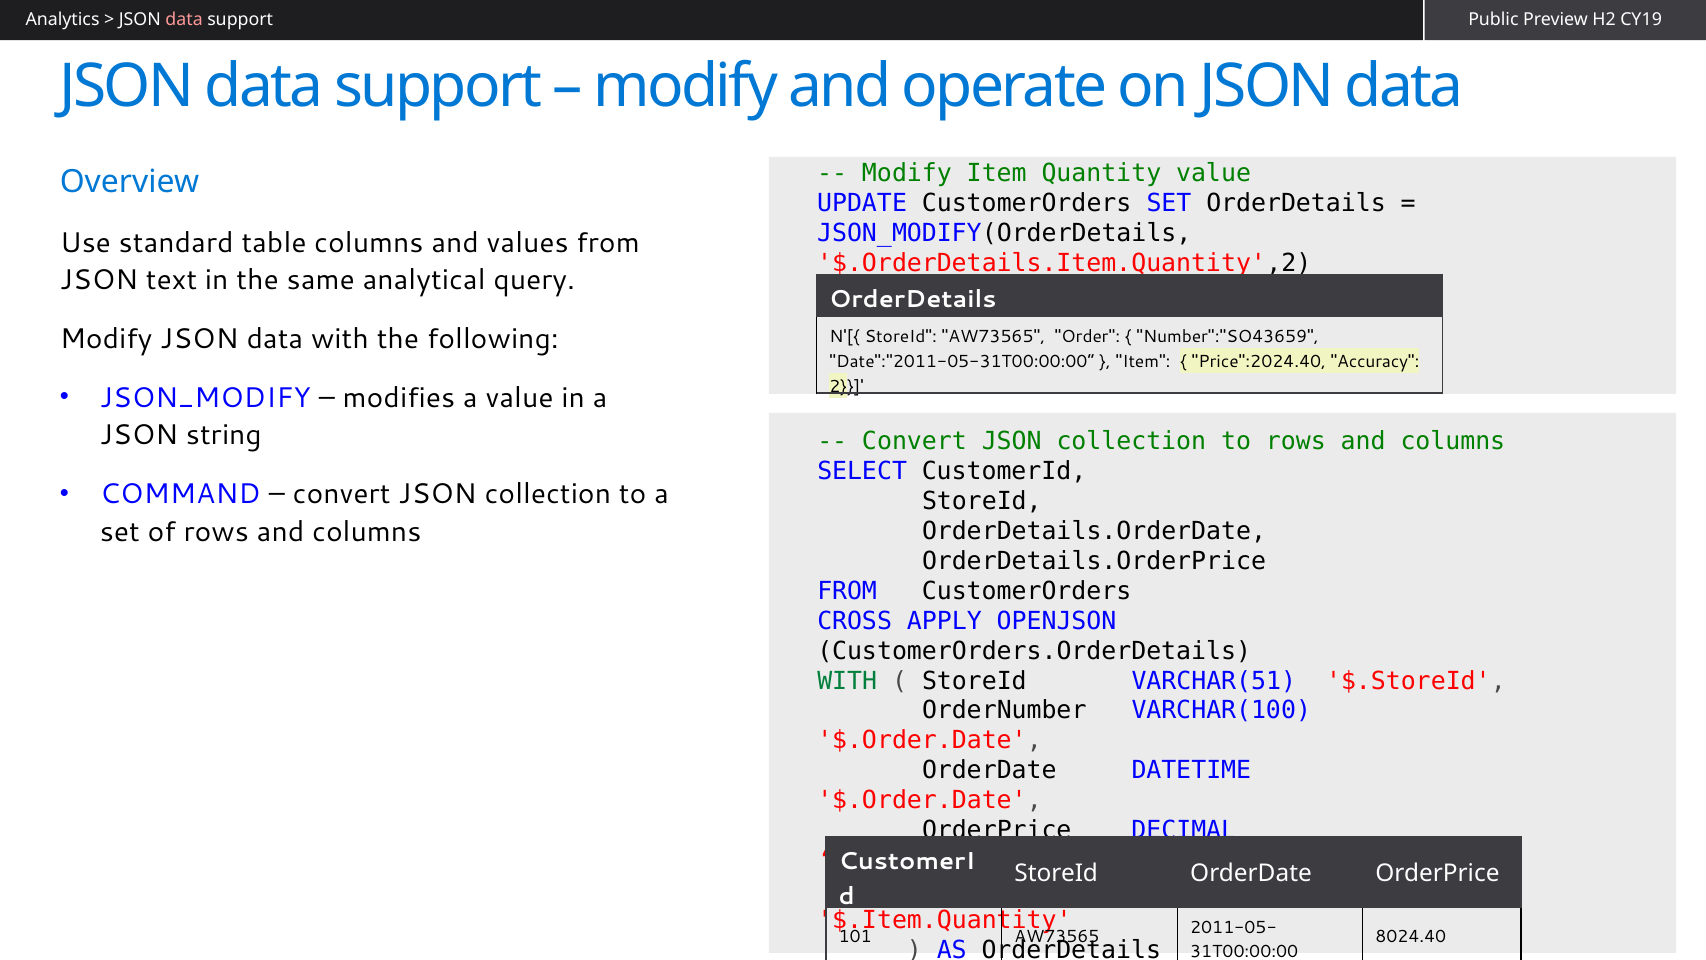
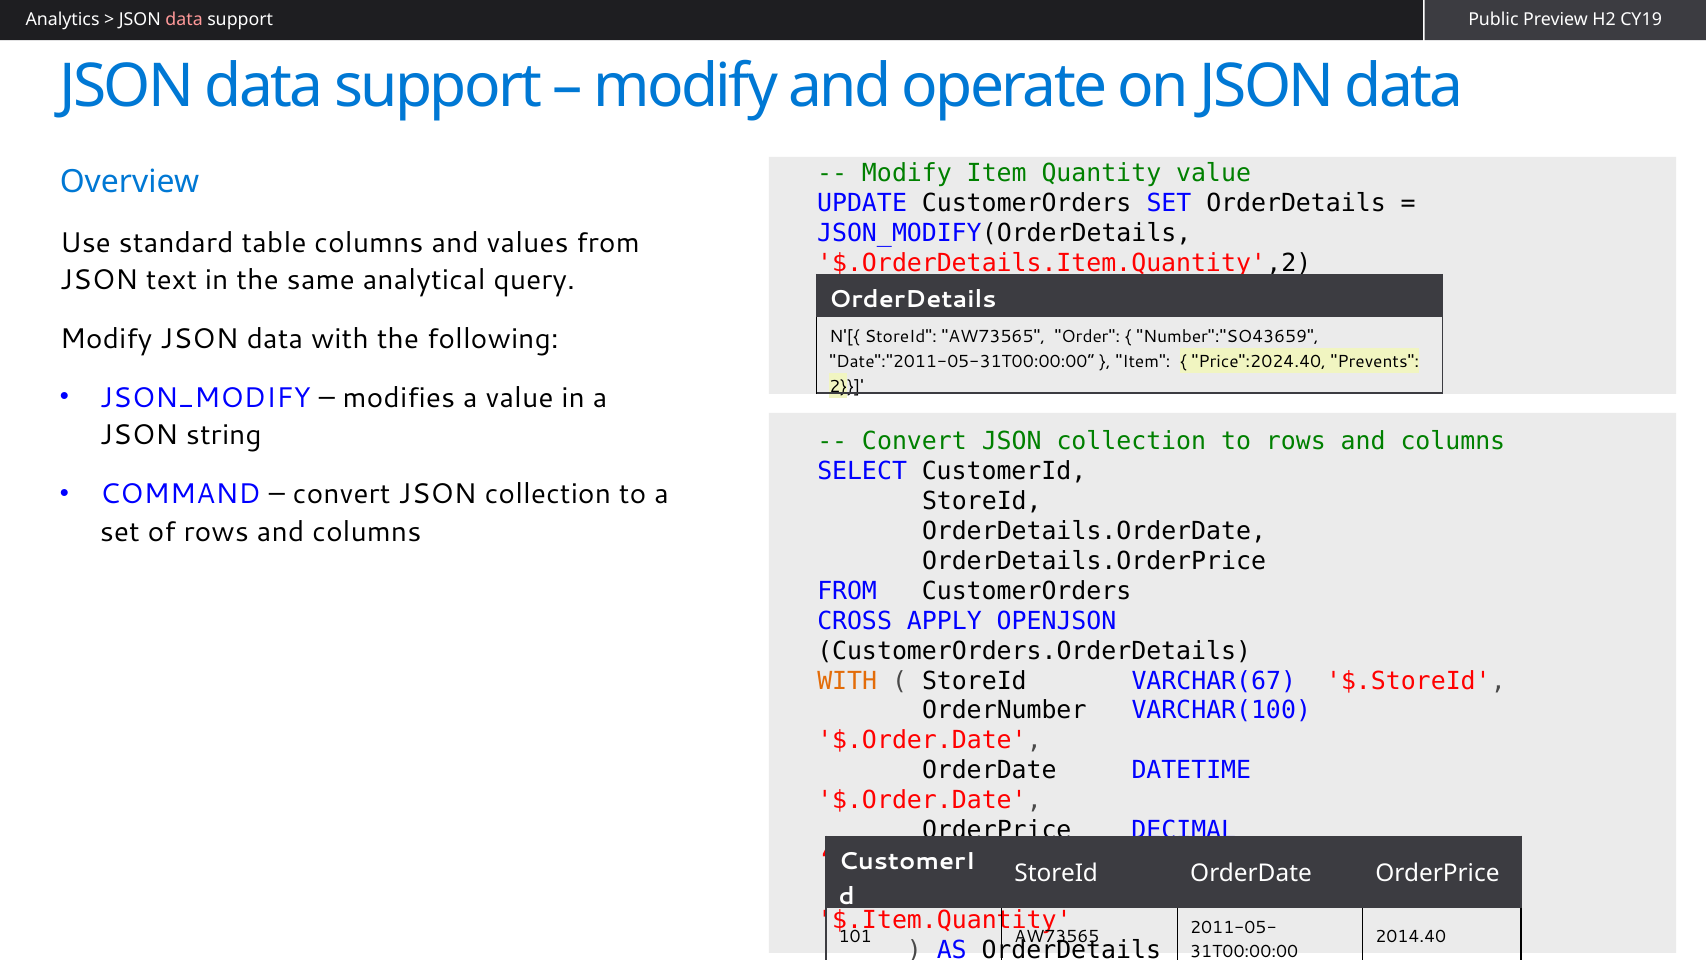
Accuracy: Accuracy -> Prevents (1375, 361)
WITH colour: green -> orange (847, 680)
VARCHAR(51: VARCHAR(51 -> VARCHAR(67 (1214, 680)
8024.40: 8024.40 -> 2014.40 (1411, 936)
